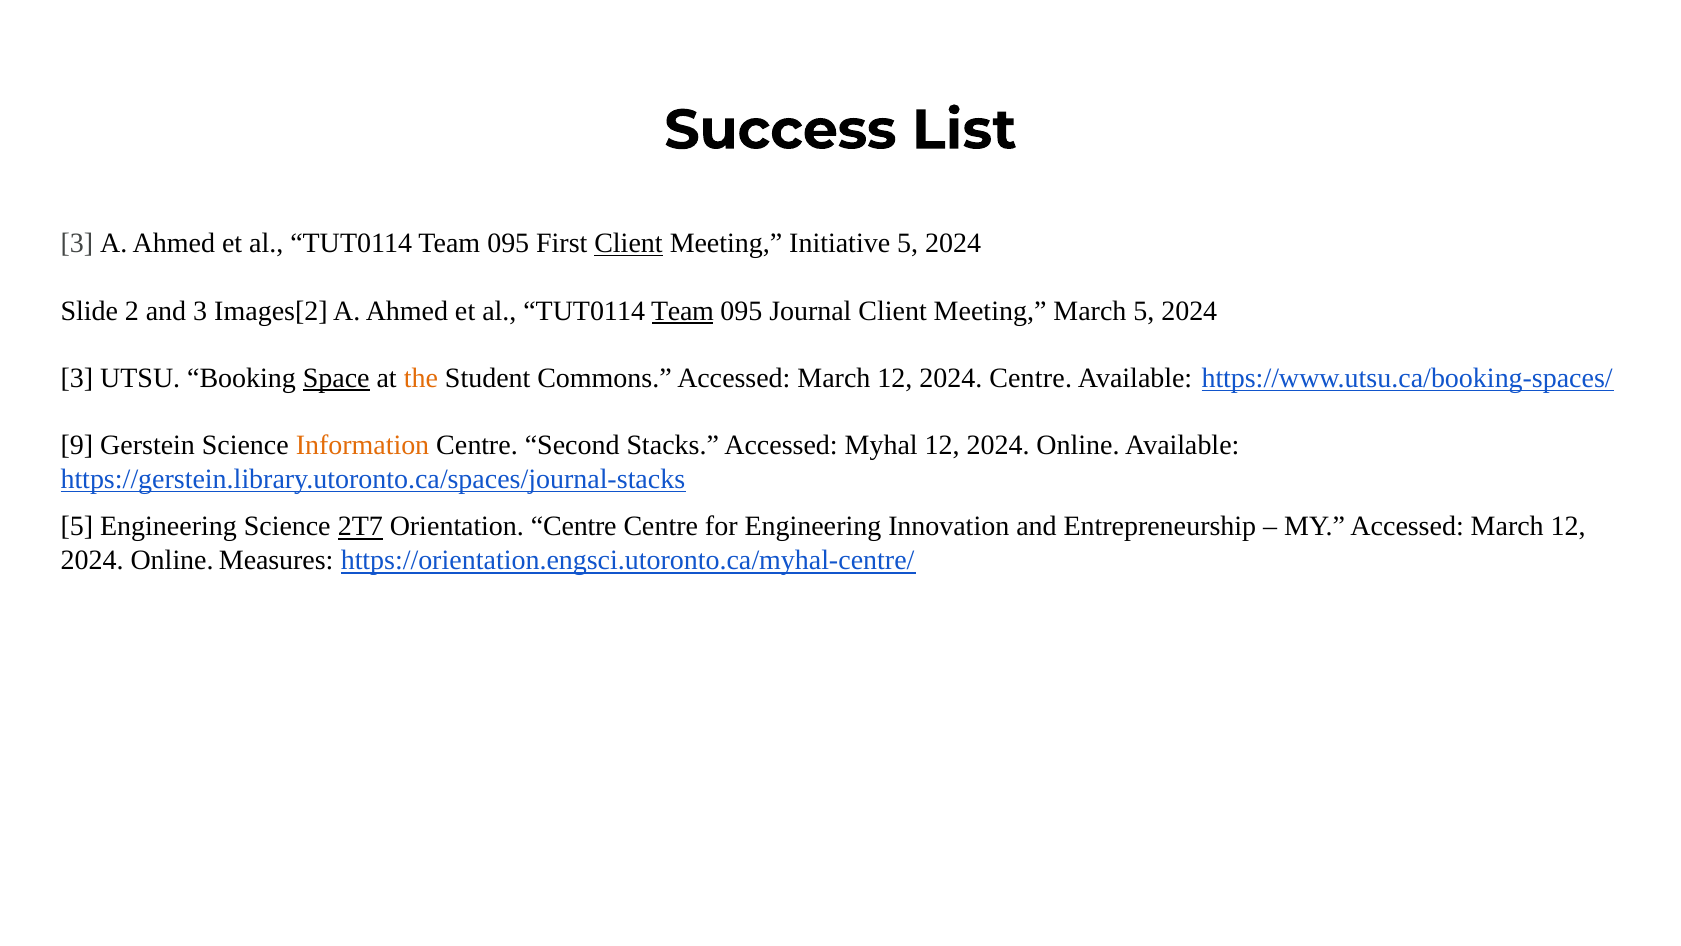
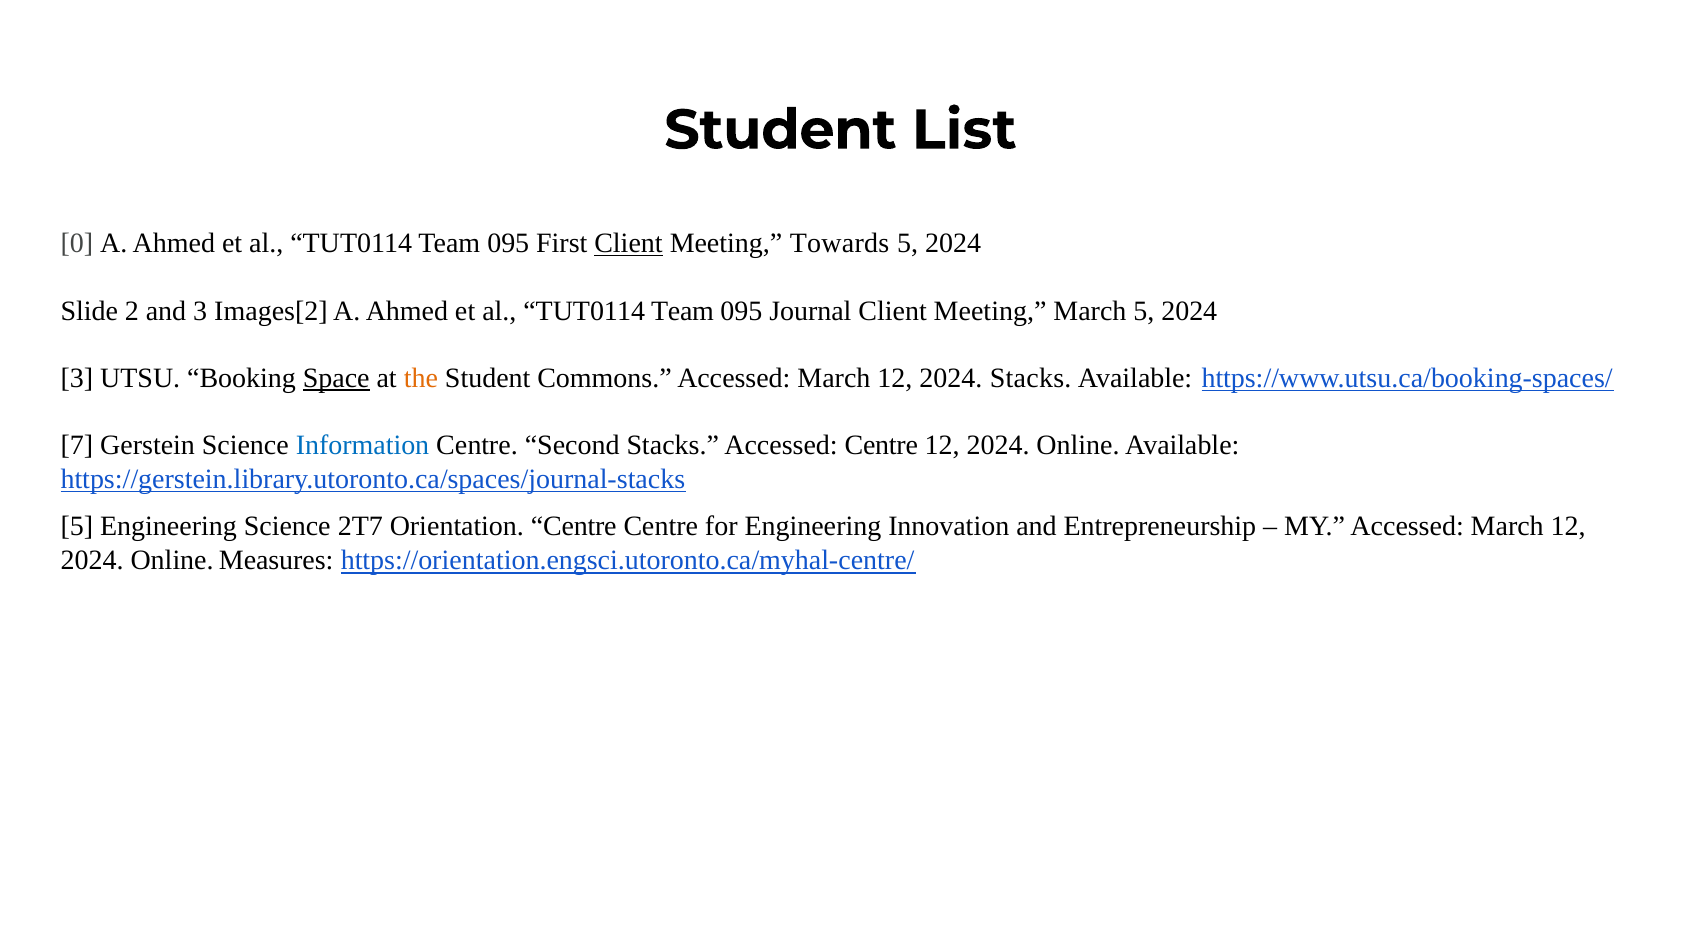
Success: Success -> Student (780, 130)
3: 3 -> 0 (77, 243)
Initiative: Initiative -> Towards (840, 243)
Team underline: present -> none (683, 311)
2024 Centre: Centre -> Stacks (1031, 378)
9: 9 -> 7 (77, 445)
Information colour: orange -> blue (363, 445)
Accessed Myhal: Myhal -> Centre (881, 445)
2T7 underline: present -> none (360, 526)
